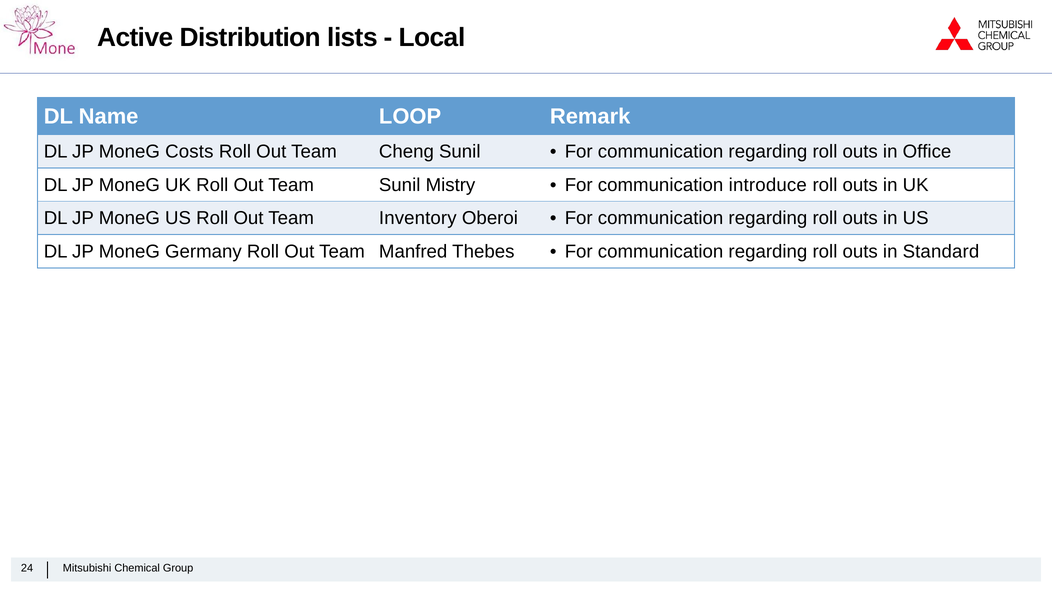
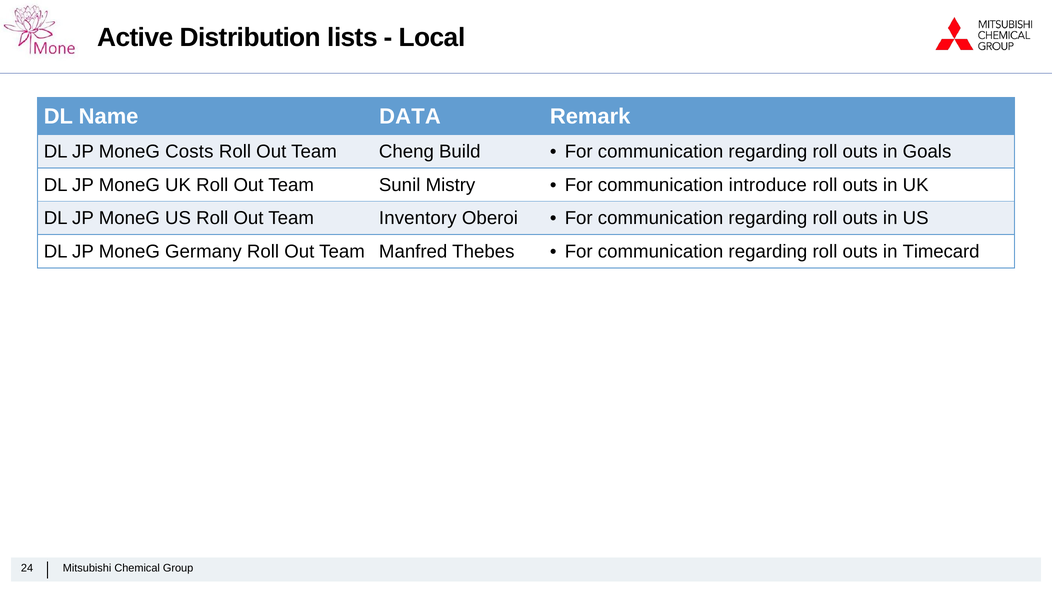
LOOP: LOOP -> DATA (410, 116)
Cheng Sunil: Sunil -> Build (460, 151)
Office: Office -> Goals (927, 151)
Standard: Standard -> Timecard (941, 252)
